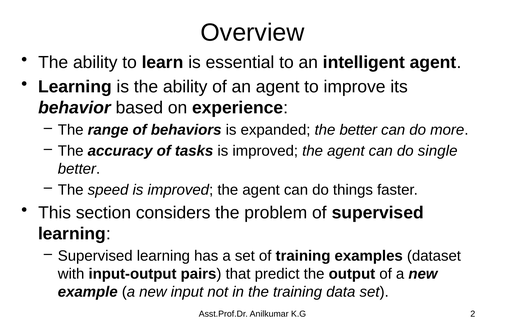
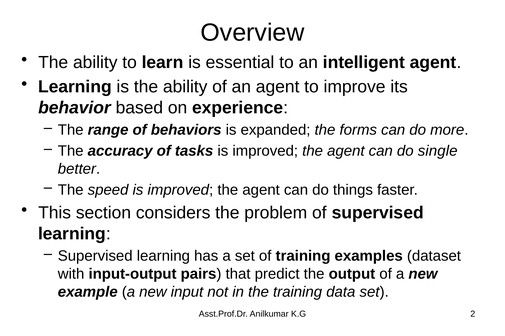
the better: better -> forms (358, 130)
